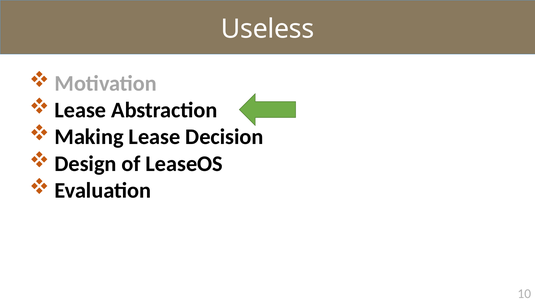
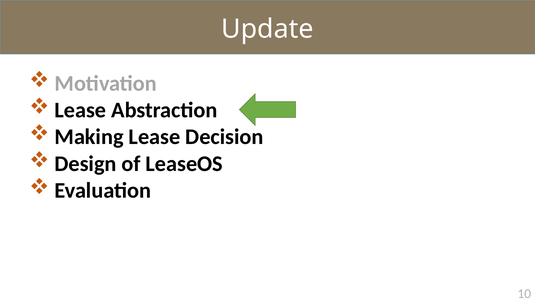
Useless: Useless -> Update (267, 29)
